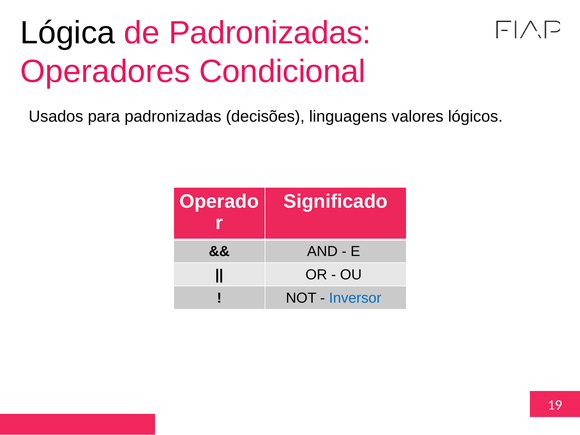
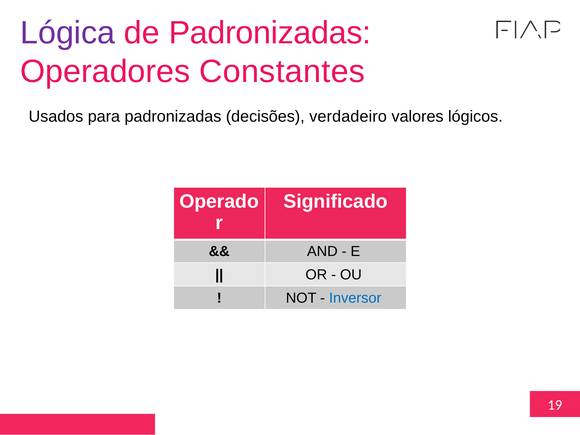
Lógica colour: black -> purple (68, 33)
Condicional: Condicional -> Constantes (282, 72)
linguagens: linguagens -> verdadeiro (348, 116)
